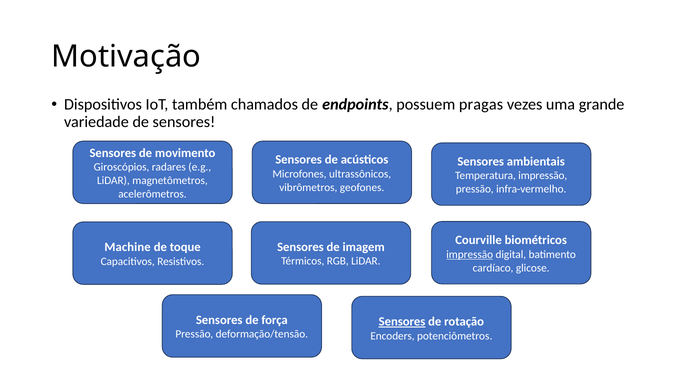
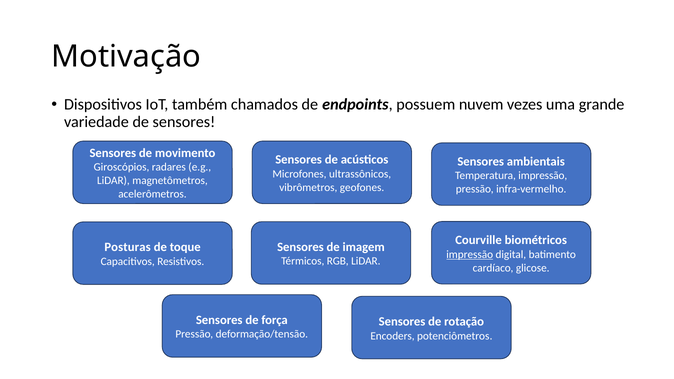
pragas: pragas -> nuvem (481, 105)
Machine: Machine -> Posturas (128, 247)
Sensores underline: present -> none (402, 322)
